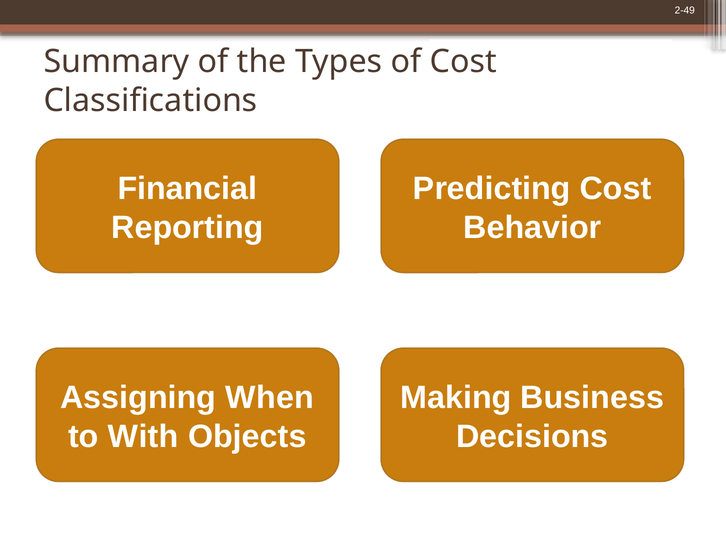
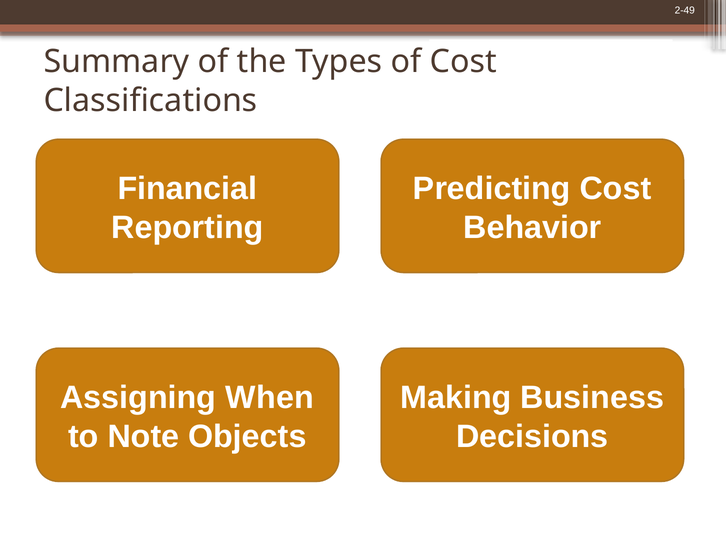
With: With -> Note (143, 436)
